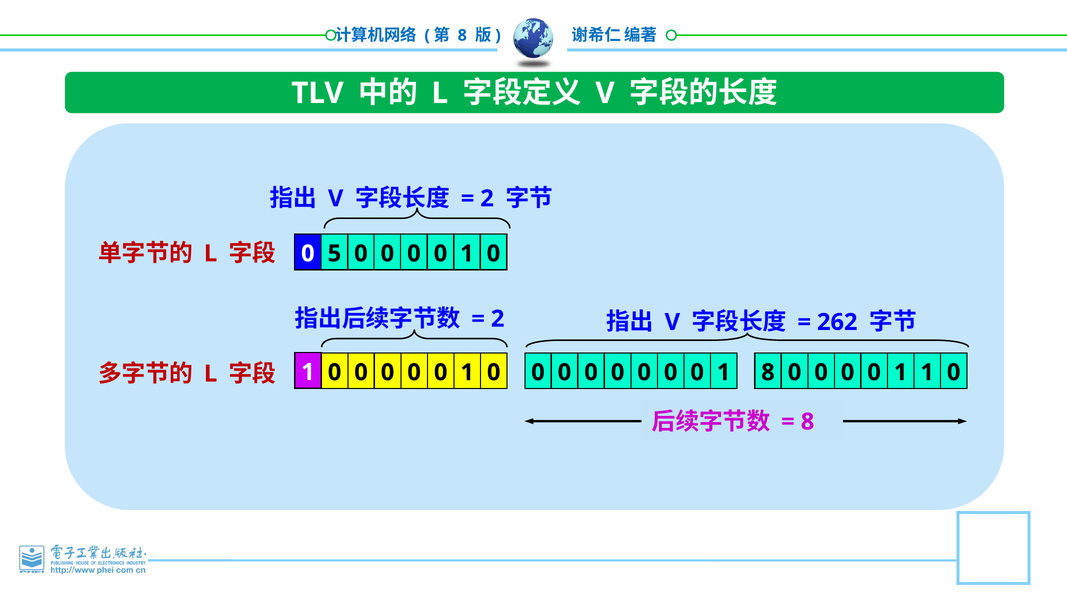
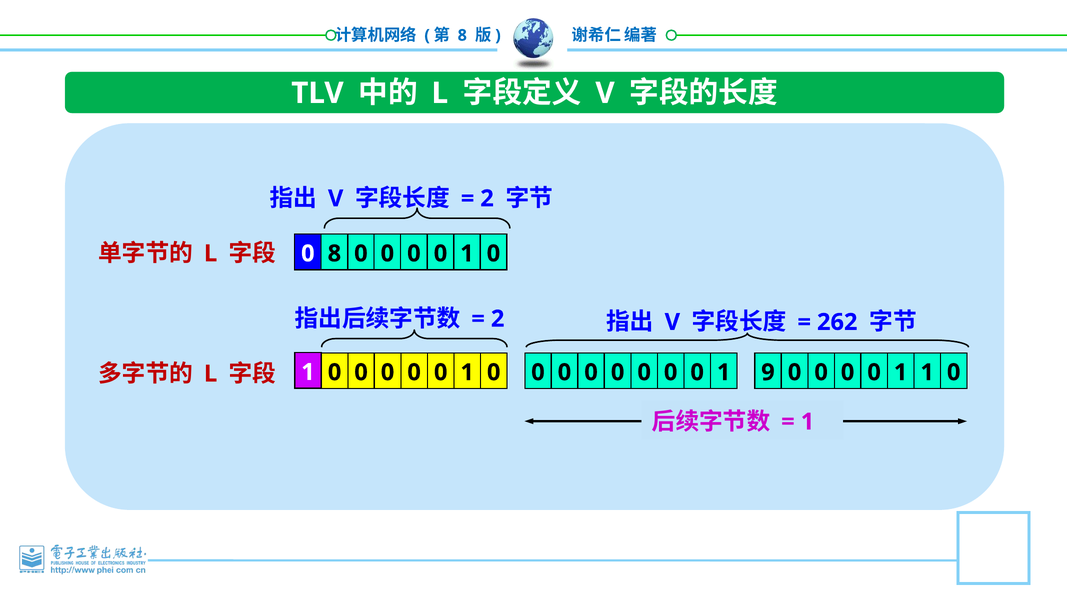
0 5: 5 -> 8 (334, 254)
1 8: 8 -> 9 (768, 373)
8: 8 -> 1 (808, 422)
